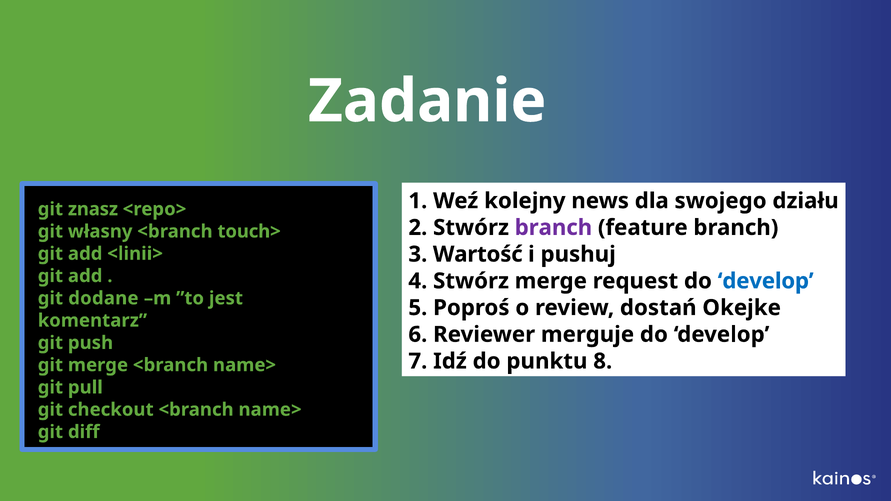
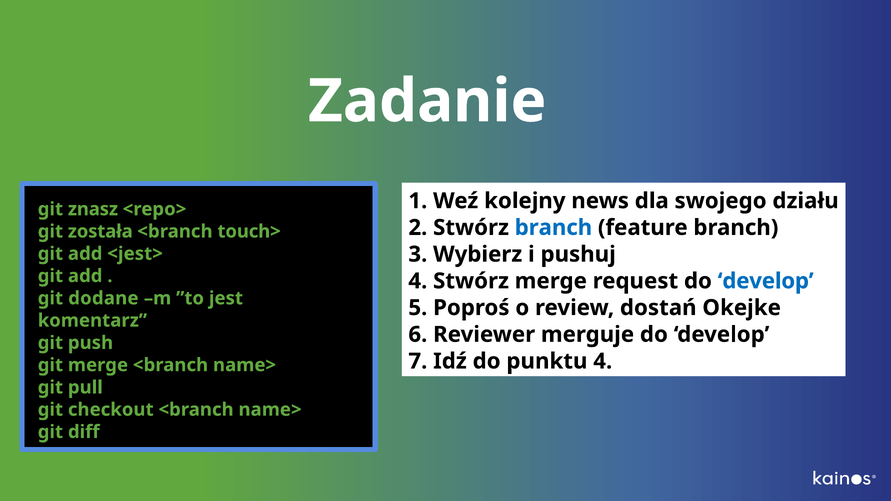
branch colour: purple -> blue (553, 228)
własny: własny -> została (100, 231)
<linii>: <linii> -> <jest> (135, 254)
Wartość: Wartość -> Wybierz (478, 254)
punktu 8: 8 -> 4 (603, 361)
